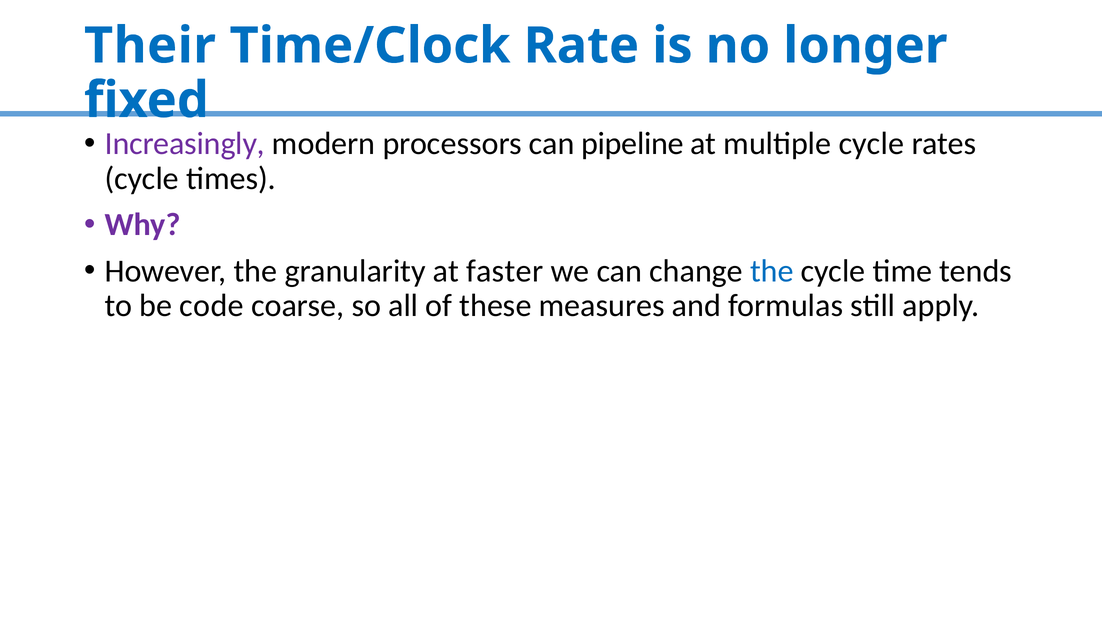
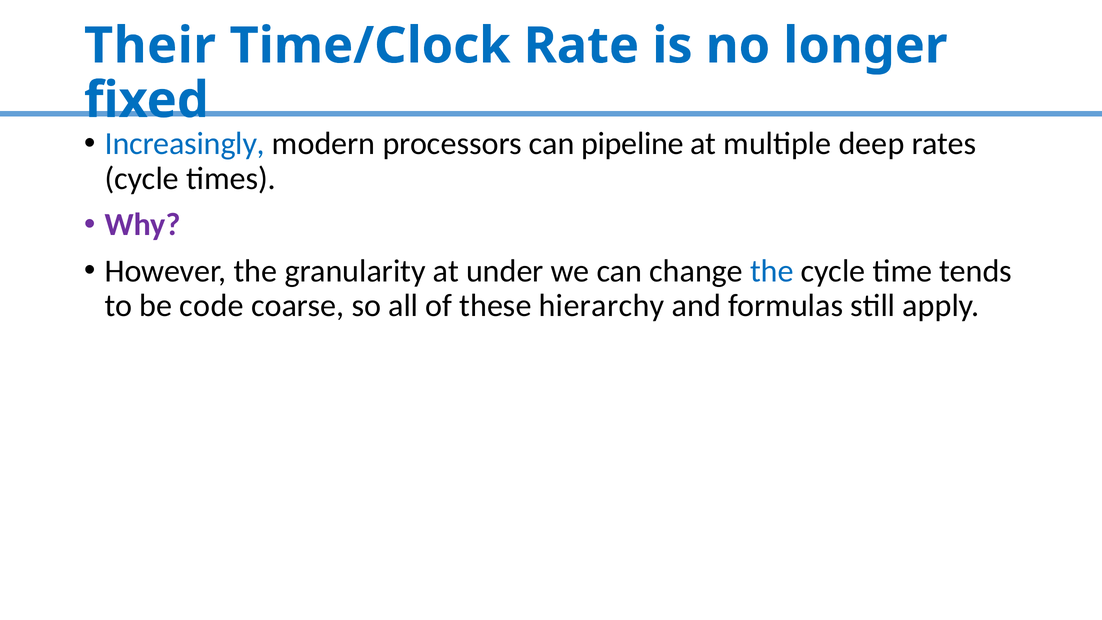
Increasingly colour: purple -> blue (185, 144)
multiple cycle: cycle -> deep (871, 144)
faster: faster -> under (505, 271)
measures: measures -> hierarchy (602, 306)
